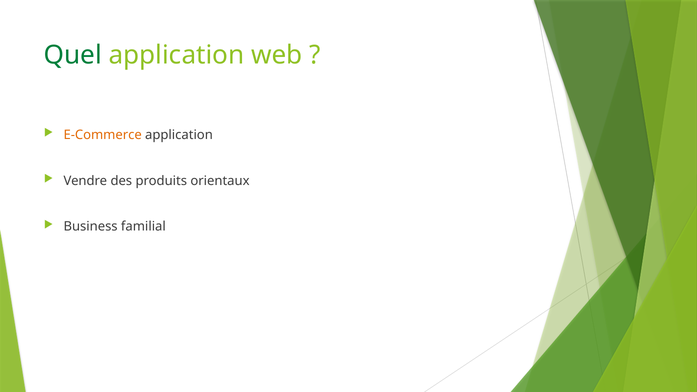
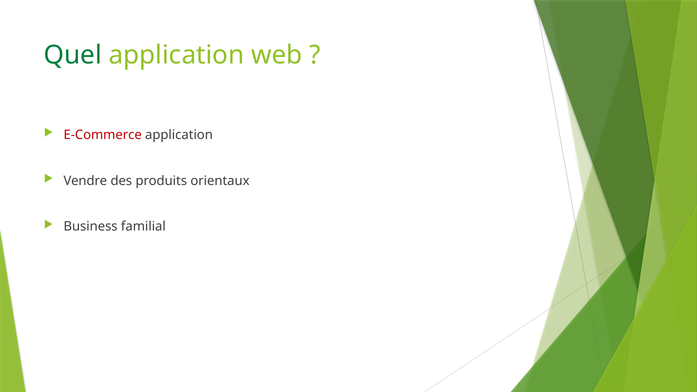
E-Commerce colour: orange -> red (103, 135)
